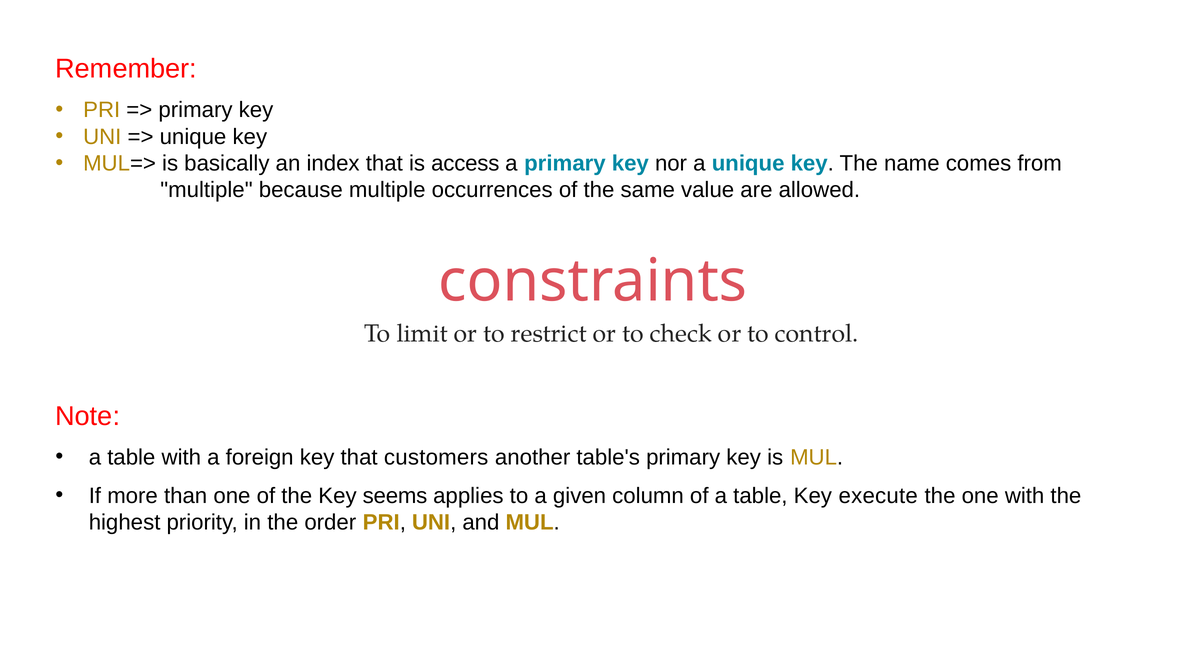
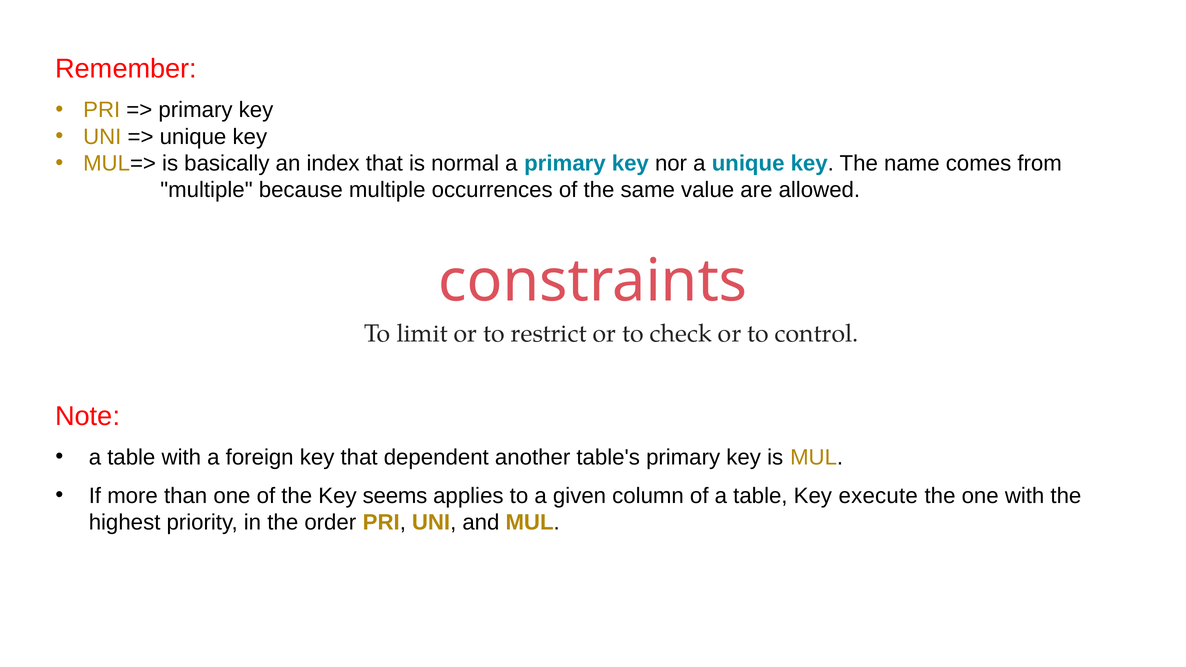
access: access -> normal (465, 163)
customers: customers -> dependent (436, 457)
